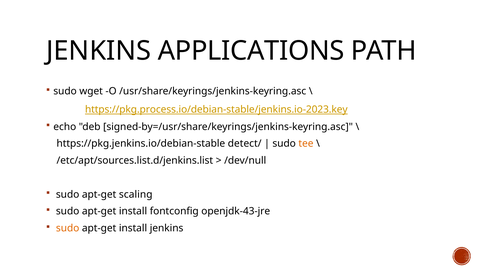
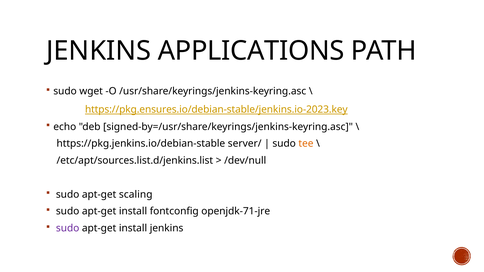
https://pkg.process.io/debian-stable/jenkins.io-2023.key: https://pkg.process.io/debian-stable/jenkins.io-2023.key -> https://pkg.ensures.io/debian-stable/jenkins.io-2023.key (216, 110)
detect/: detect/ -> server/ (245, 144)
openjdk-43-jre: openjdk-43-jre -> openjdk-71-jre (236, 211)
sudo colour: orange -> purple (68, 228)
